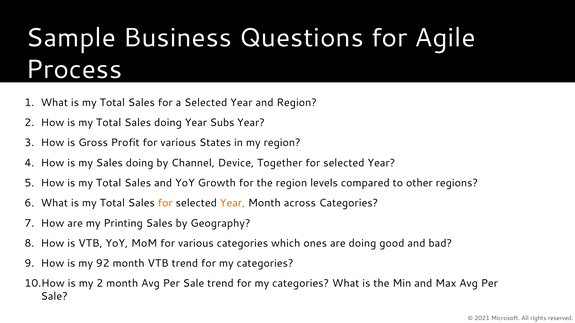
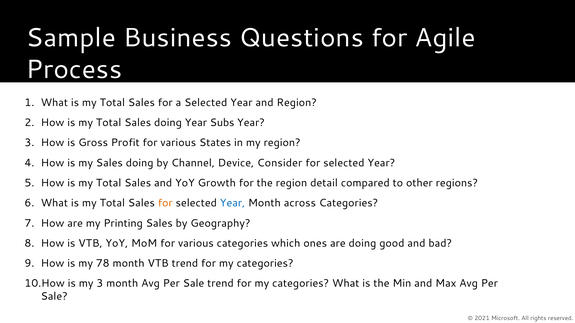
Together: Together -> Consider (280, 163)
levels: levels -> detail (324, 183)
Year colour: orange -> blue (232, 203)
92: 92 -> 78 (103, 264)
my 2: 2 -> 3 (100, 284)
